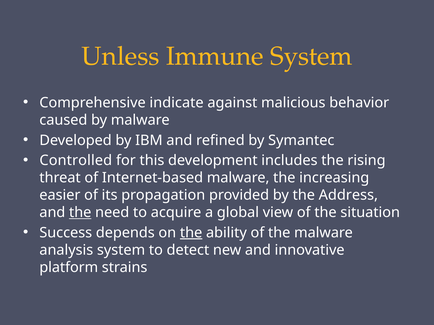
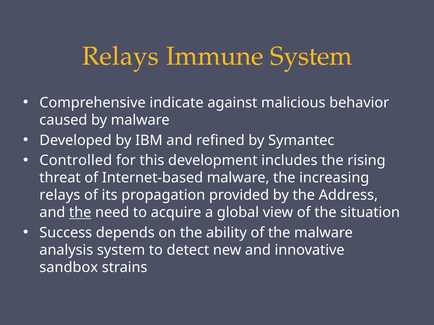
Unless: Unless -> Relays (120, 56)
easier: easier -> relays (60, 195)
the underline: present -> none (191, 233)
platform: platform -> sandbox (69, 268)
